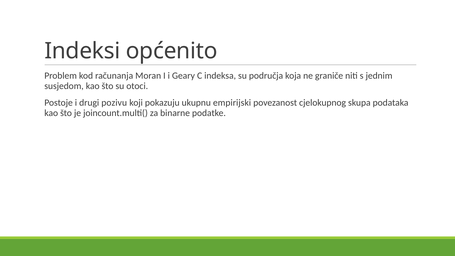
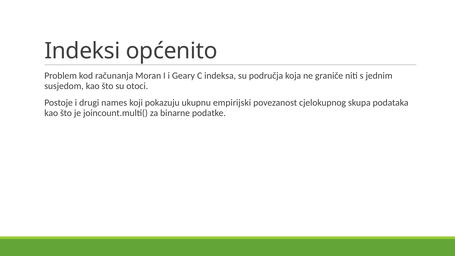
pozivu: pozivu -> names (114, 103)
